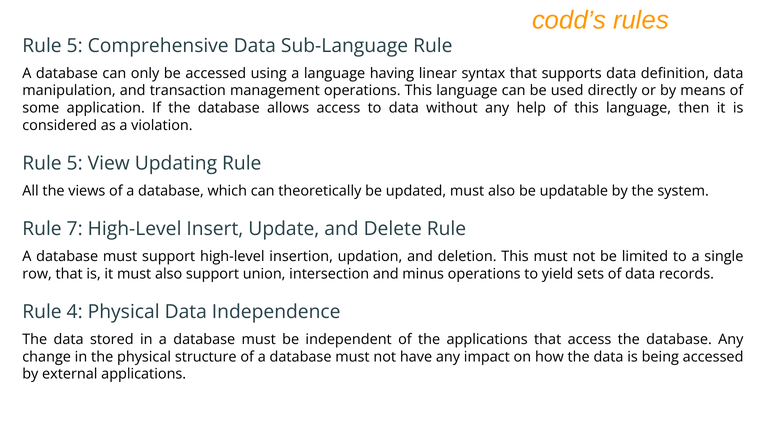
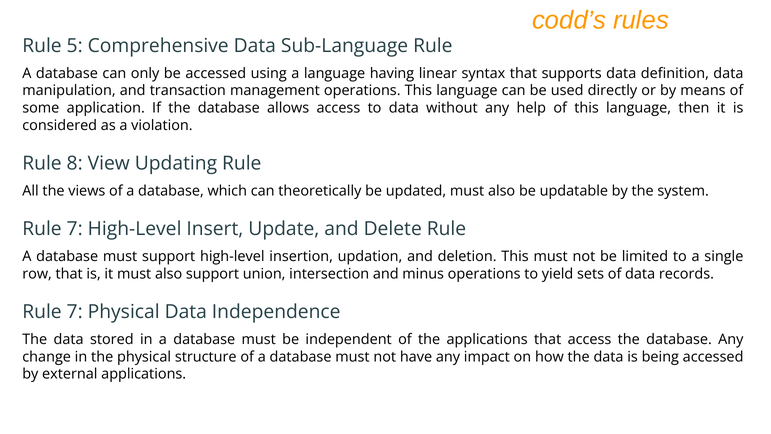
5: 5 -> 8 (75, 163)
4: 4 -> 7 (75, 312)
